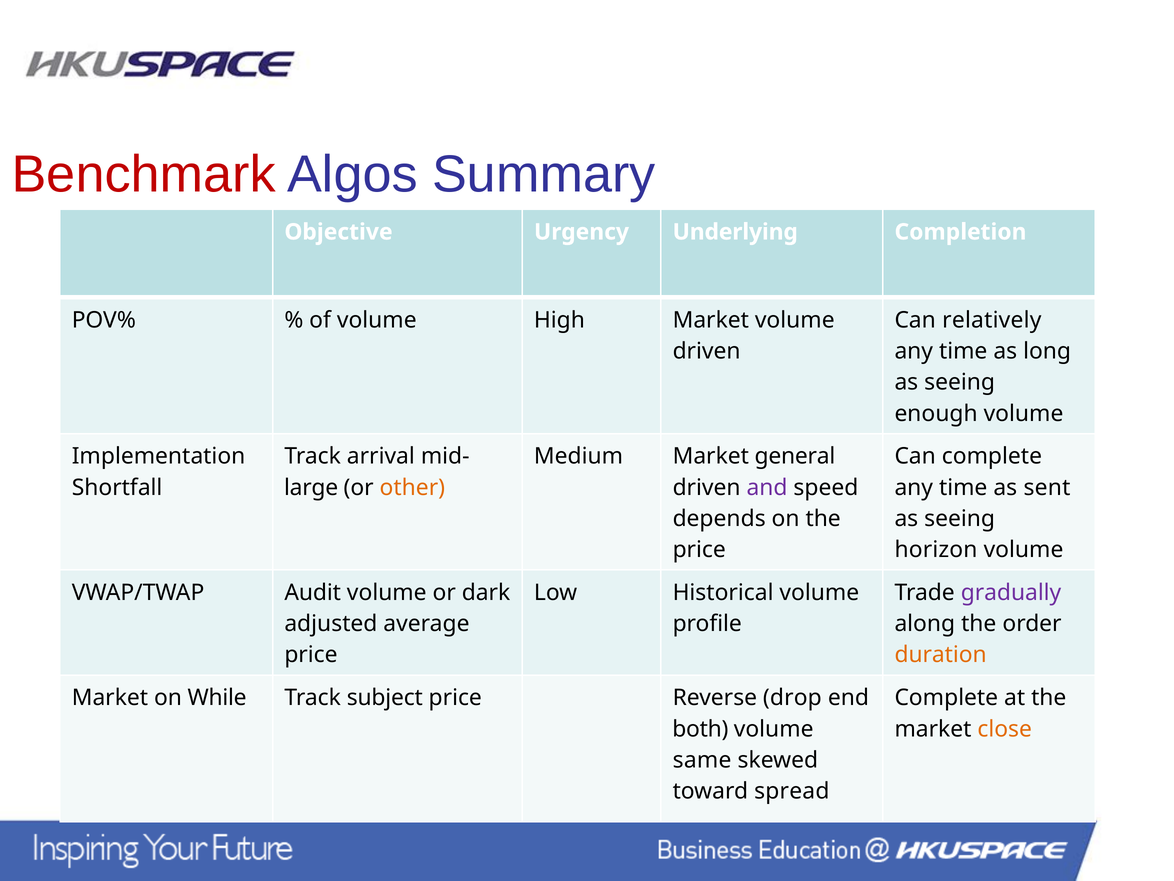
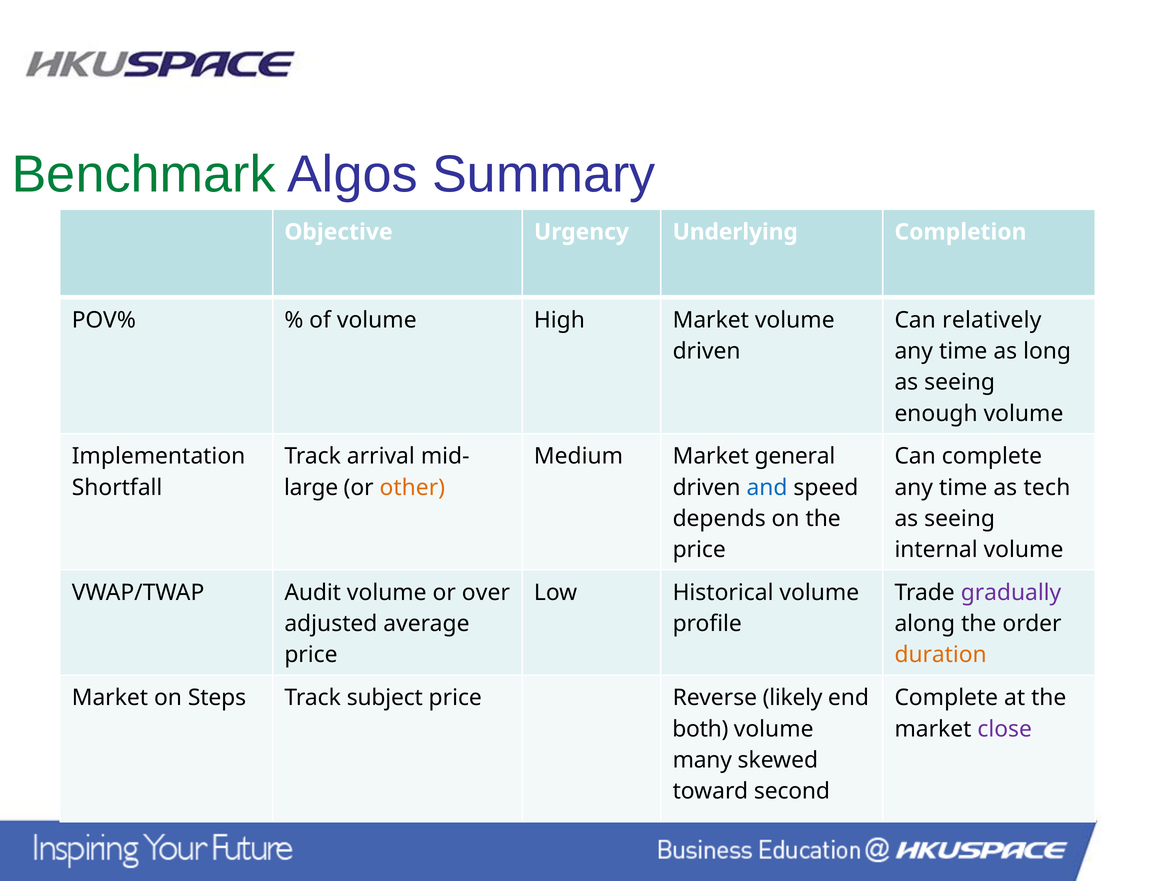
Benchmark colour: red -> green (144, 175)
and colour: purple -> blue (767, 487)
sent: sent -> tech (1047, 487)
horizon: horizon -> internal (936, 549)
dark: dark -> over (486, 592)
While: While -> Steps (217, 697)
drop: drop -> likely (793, 697)
close colour: orange -> purple (1005, 729)
same: same -> many (702, 760)
spread: spread -> second (792, 791)
